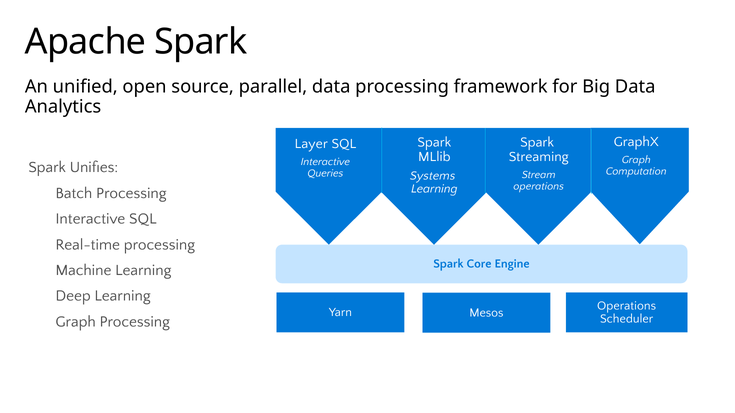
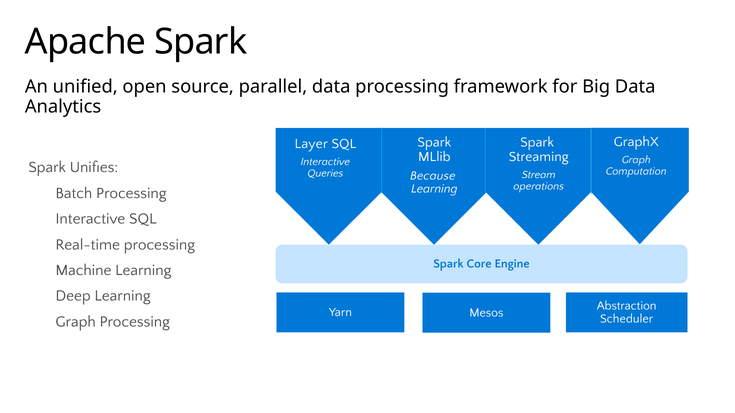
Systems: Systems -> Because (433, 176)
Operations: Operations -> Abstraction (627, 306)
